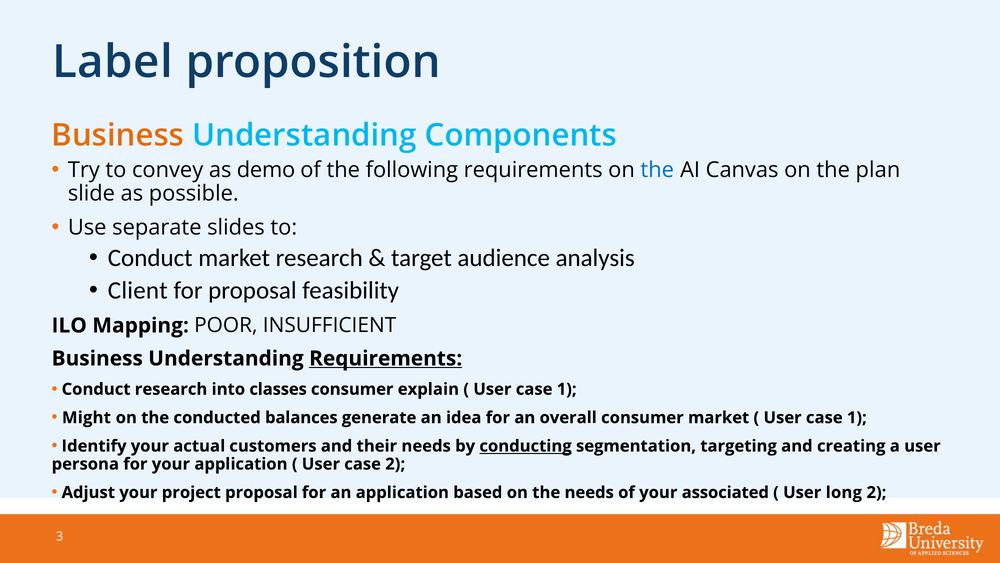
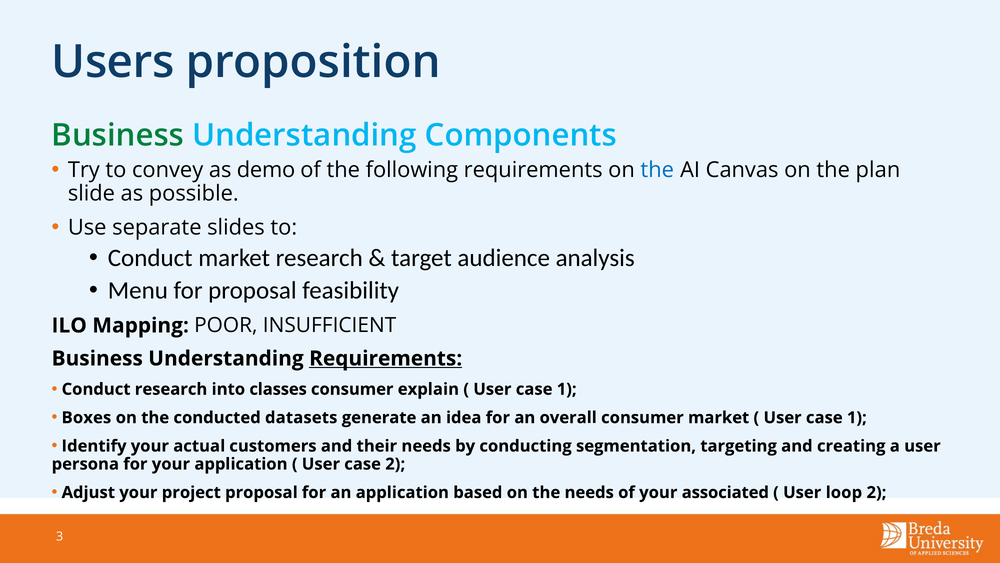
Label: Label -> Users (113, 62)
Business colour: orange -> green (118, 135)
Client: Client -> Menu (138, 290)
Might: Might -> Boxes (86, 417)
balances: balances -> datasets (301, 417)
conducting underline: present -> none (526, 446)
long: long -> loop (844, 492)
